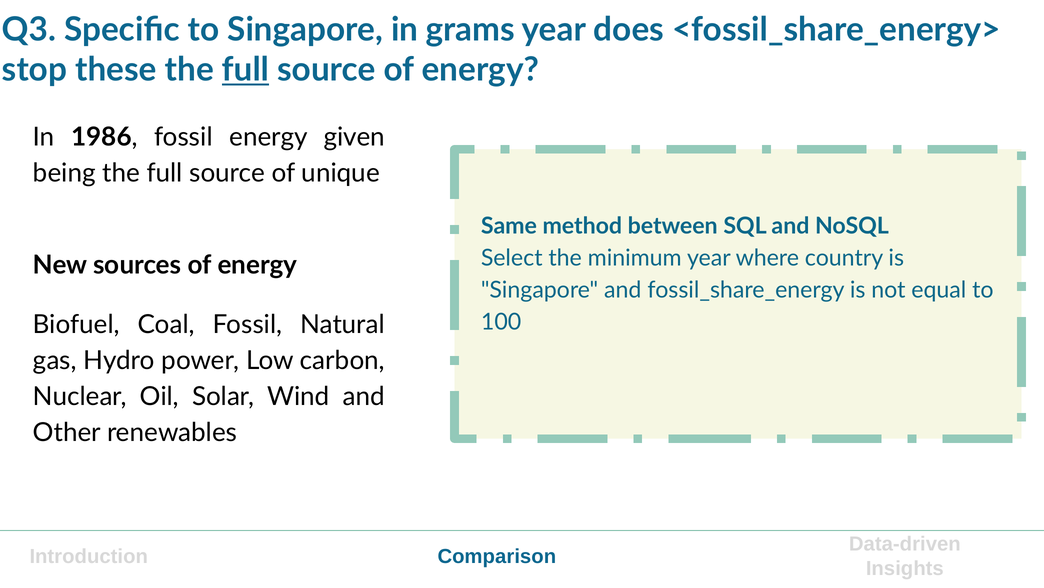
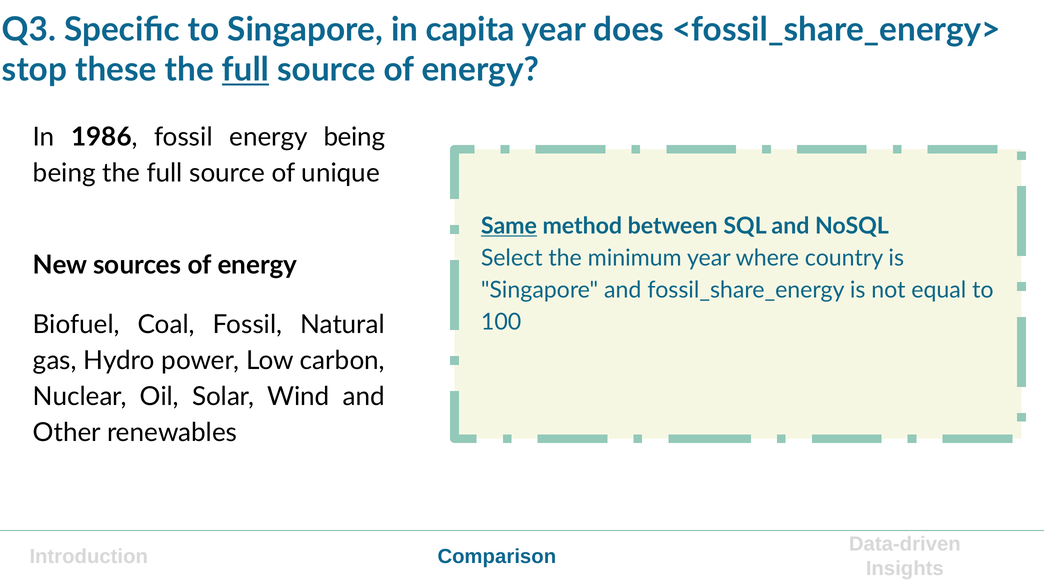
grams: grams -> capita (470, 30)
energy given: given -> being (354, 137)
Same underline: none -> present (509, 226)
